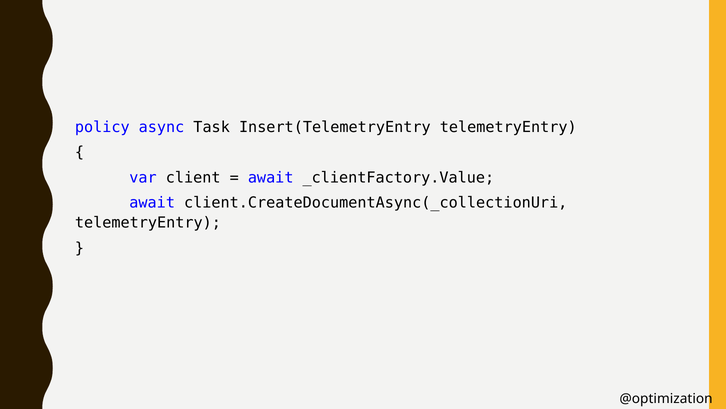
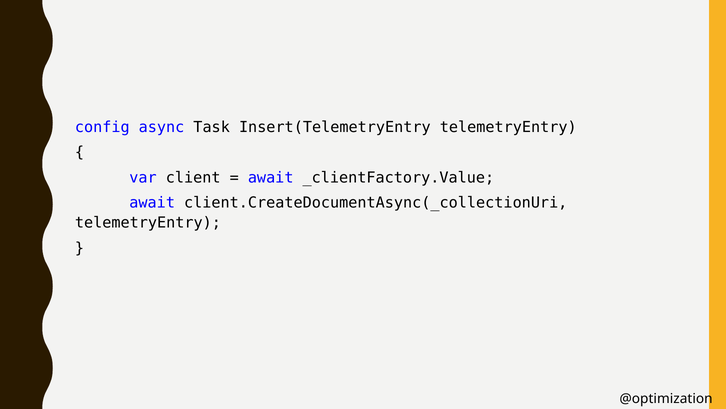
policy: policy -> config (102, 127)
